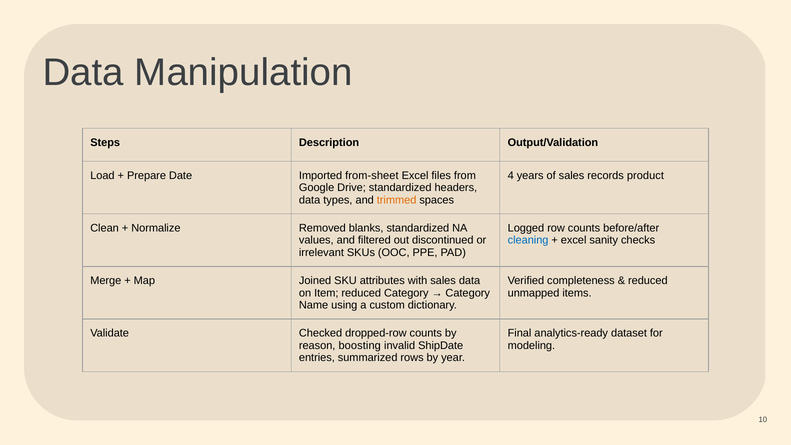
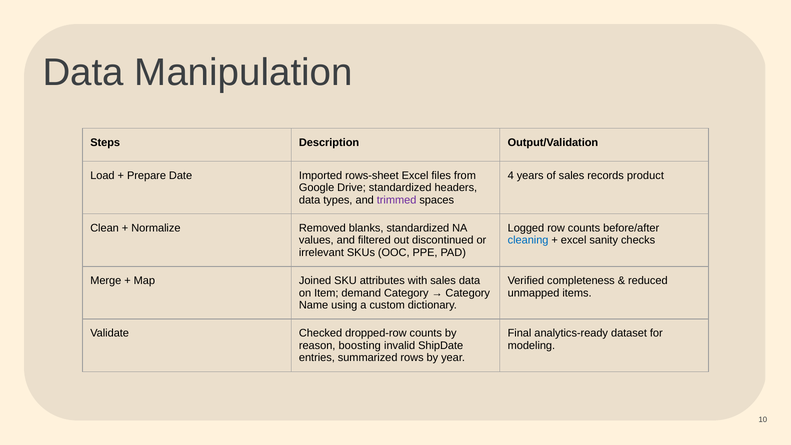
from-sheet: from-sheet -> rows-sheet (372, 175)
trimmed colour: orange -> purple (397, 200)
Item reduced: reduced -> demand (361, 293)
